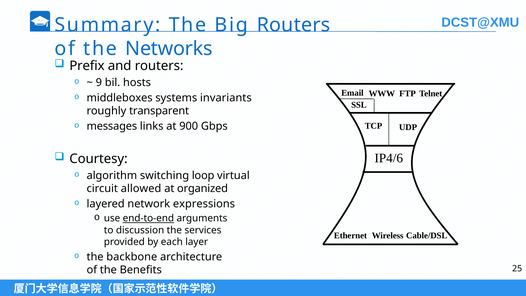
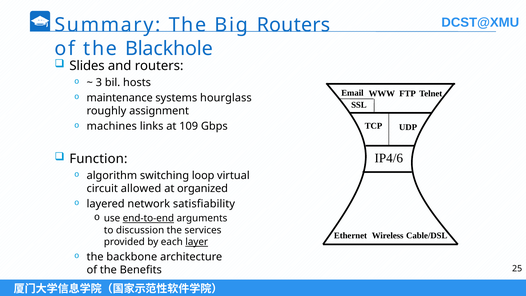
Networks: Networks -> Blackhole (169, 48)
Prefix: Prefix -> Slides (87, 66)
9: 9 -> 3 (99, 82)
middleboxes: middleboxes -> maintenance (120, 98)
invariants: invariants -> hourglass (226, 98)
transparent: transparent -> assignment (159, 111)
messages: messages -> machines (112, 126)
900: 900 -> 109 (189, 126)
Courtesy: Courtesy -> Function (98, 159)
expressions: expressions -> satisfiability (204, 204)
layer underline: none -> present (197, 242)
